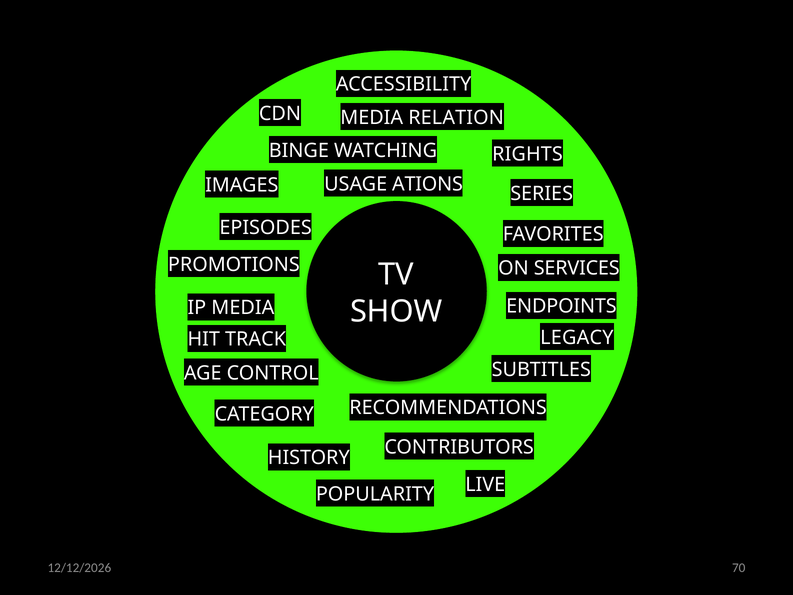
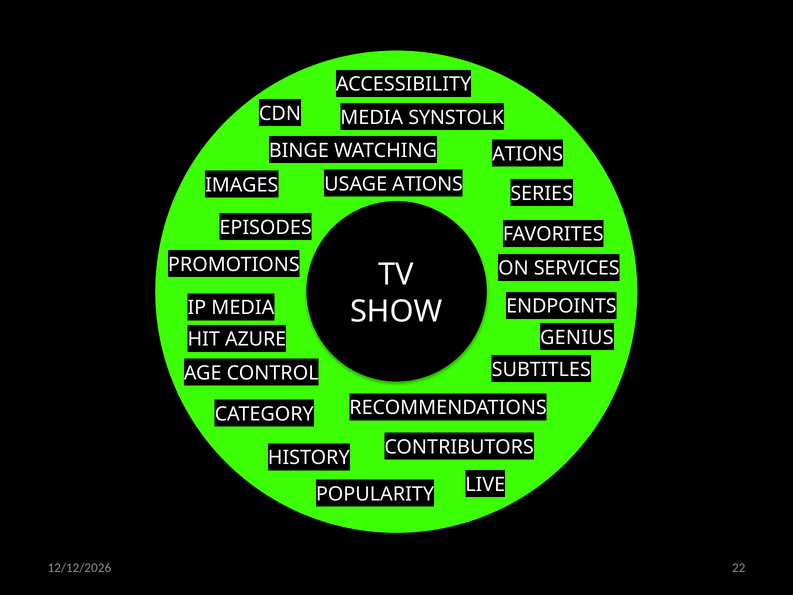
RELATION: RELATION -> SYNSTOLK (456, 118)
RIGHTS: RIGHTS -> ATIONS (528, 154)
LEGACY: LEGACY -> GENIUS (577, 338)
TRACK: TRACK -> AZURE (256, 339)
70: 70 -> 22 (739, 568)
